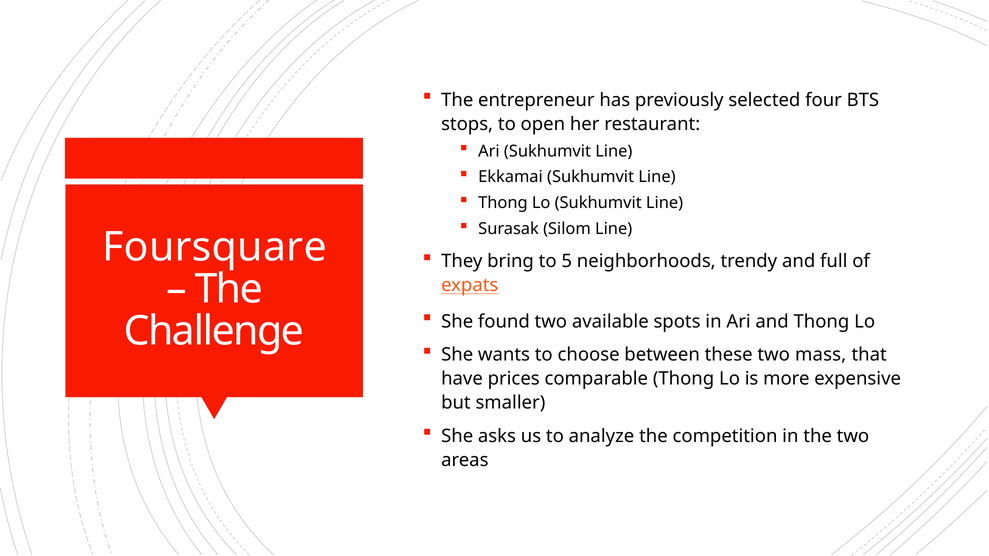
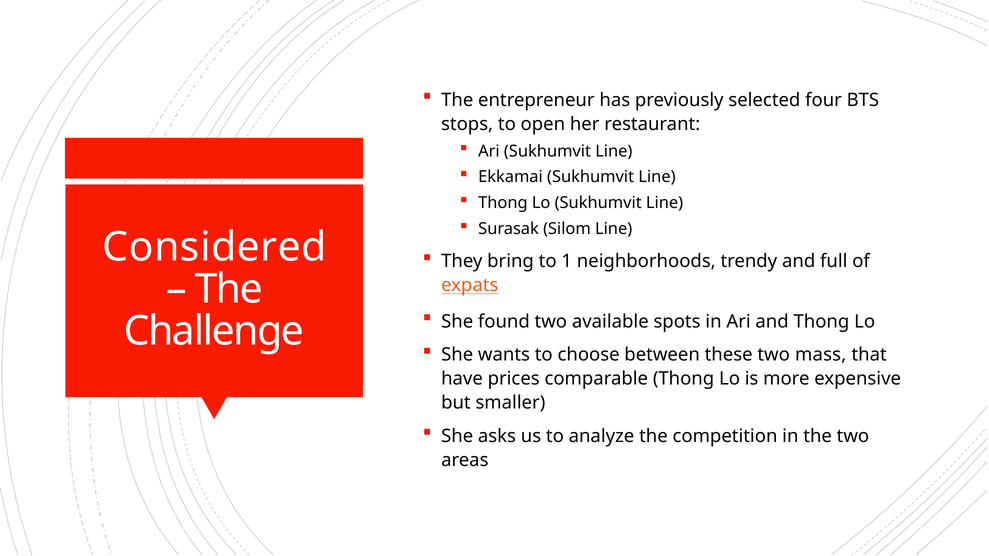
Foursquare: Foursquare -> Considered (215, 247)
5: 5 -> 1 (567, 261)
